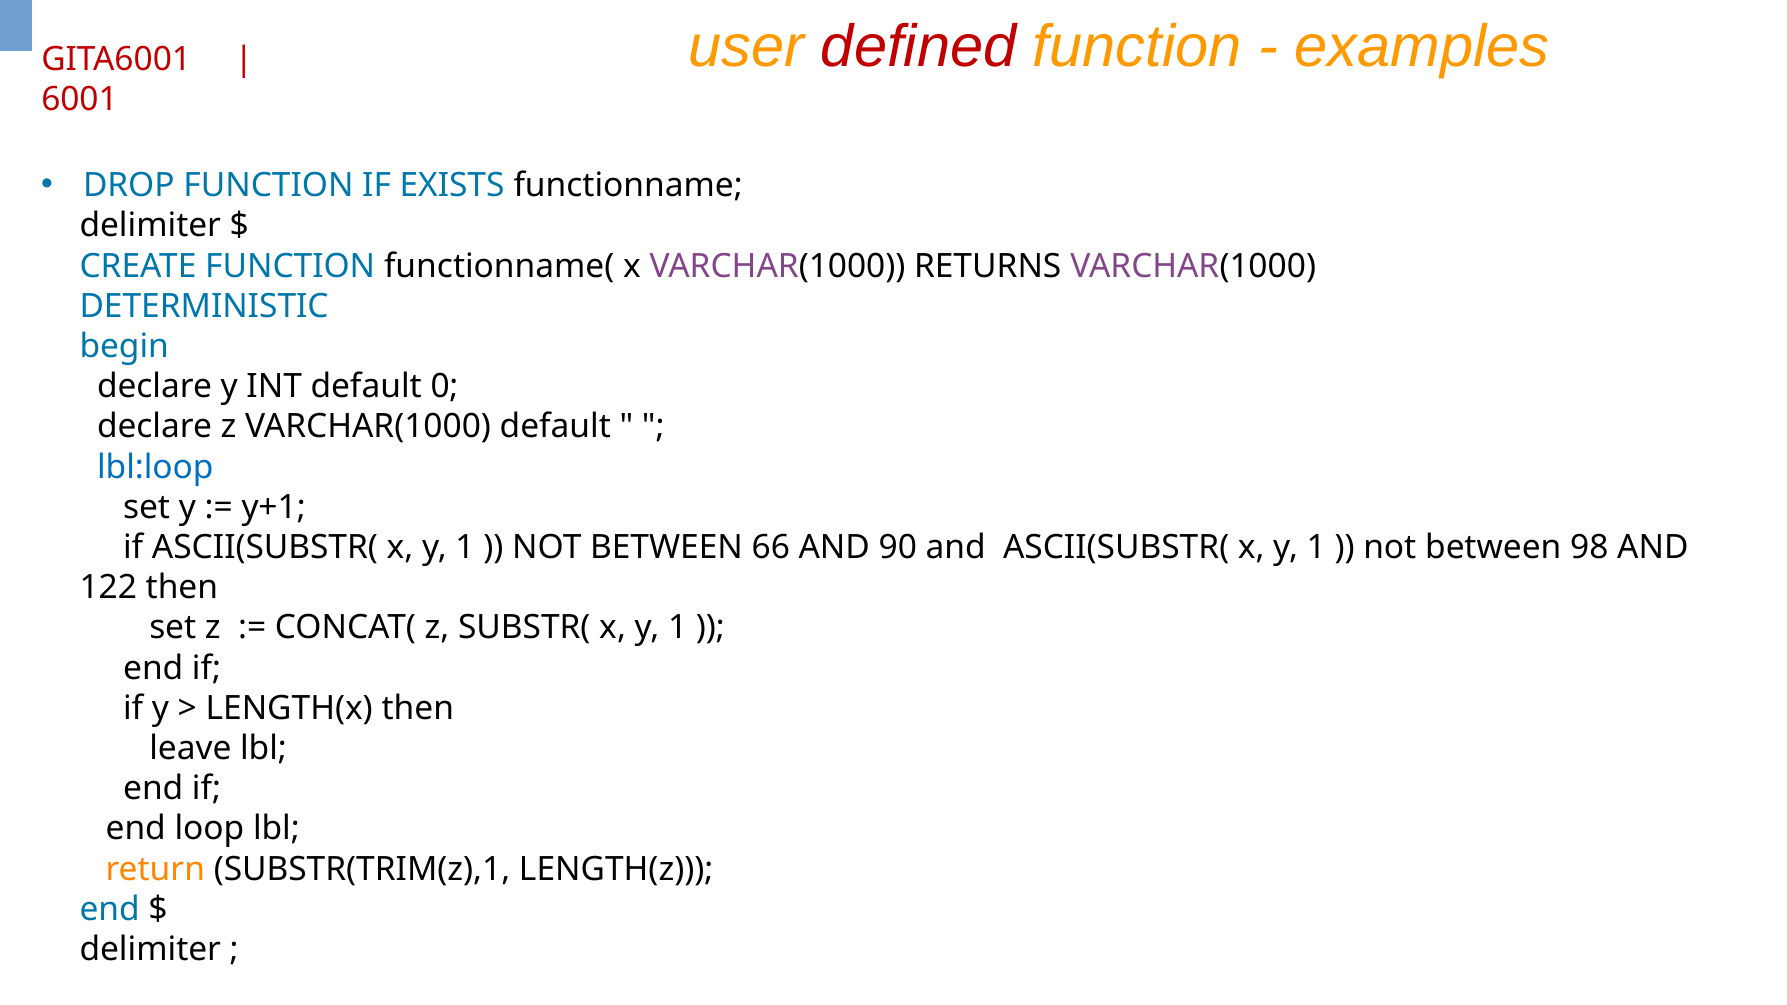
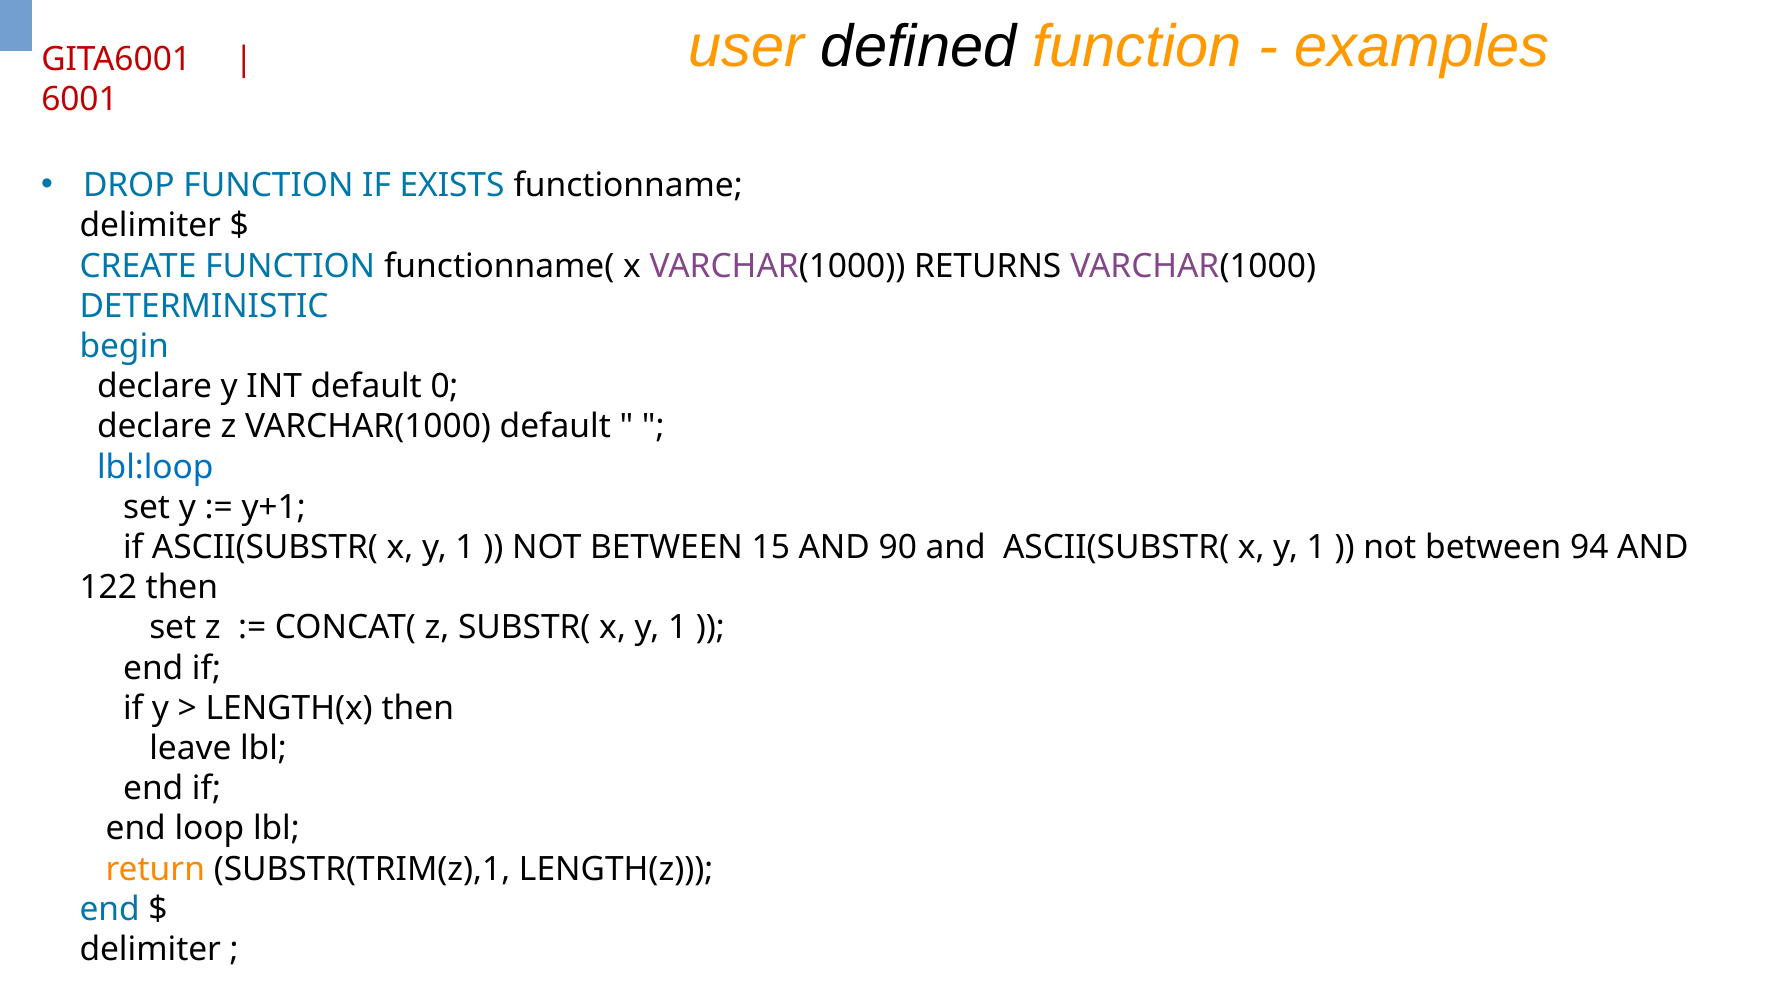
defined colour: red -> black (919, 47)
66: 66 -> 15 (771, 548)
98: 98 -> 94 (1589, 548)
